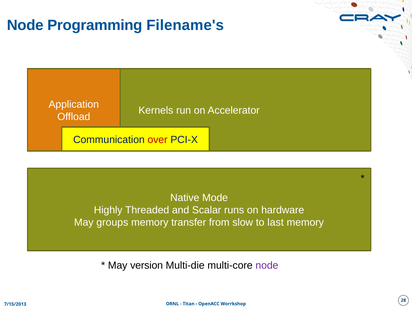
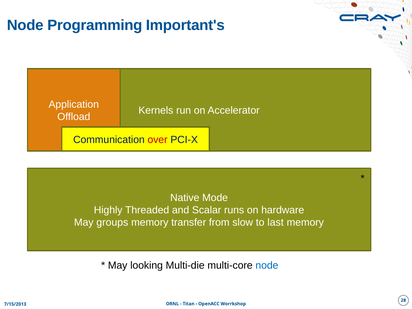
Filename's: Filename's -> Important's (185, 25)
version: version -> looking (147, 265)
node colour: purple -> blue (267, 265)
